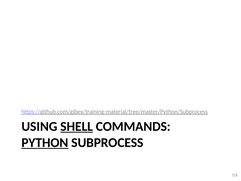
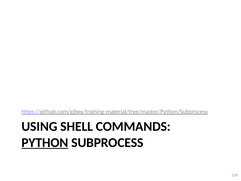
SHELL underline: present -> none (77, 126)
